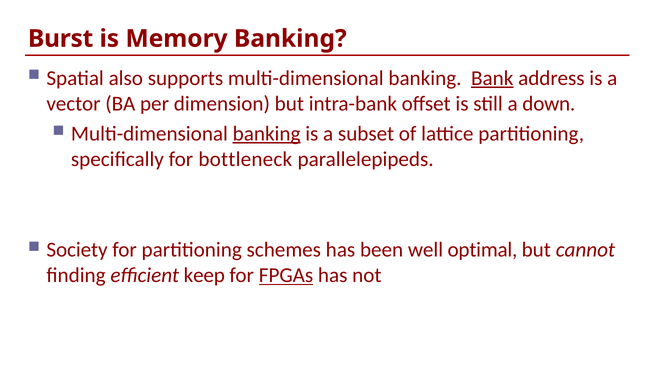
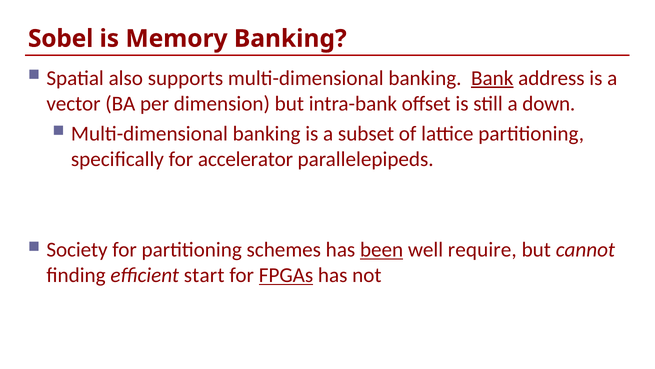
Burst: Burst -> Sobel (61, 39)
banking underline: present -> none (267, 134)
bottleneck: bottleneck -> accelerator (246, 159)
been underline: none -> present (382, 249)
optimal: optimal -> require (482, 249)
keep: keep -> start (204, 275)
